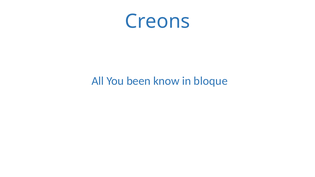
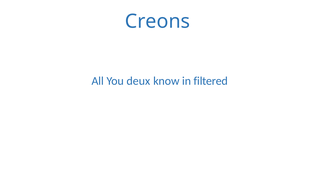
been: been -> deux (138, 81)
bloque: bloque -> filtered (211, 81)
